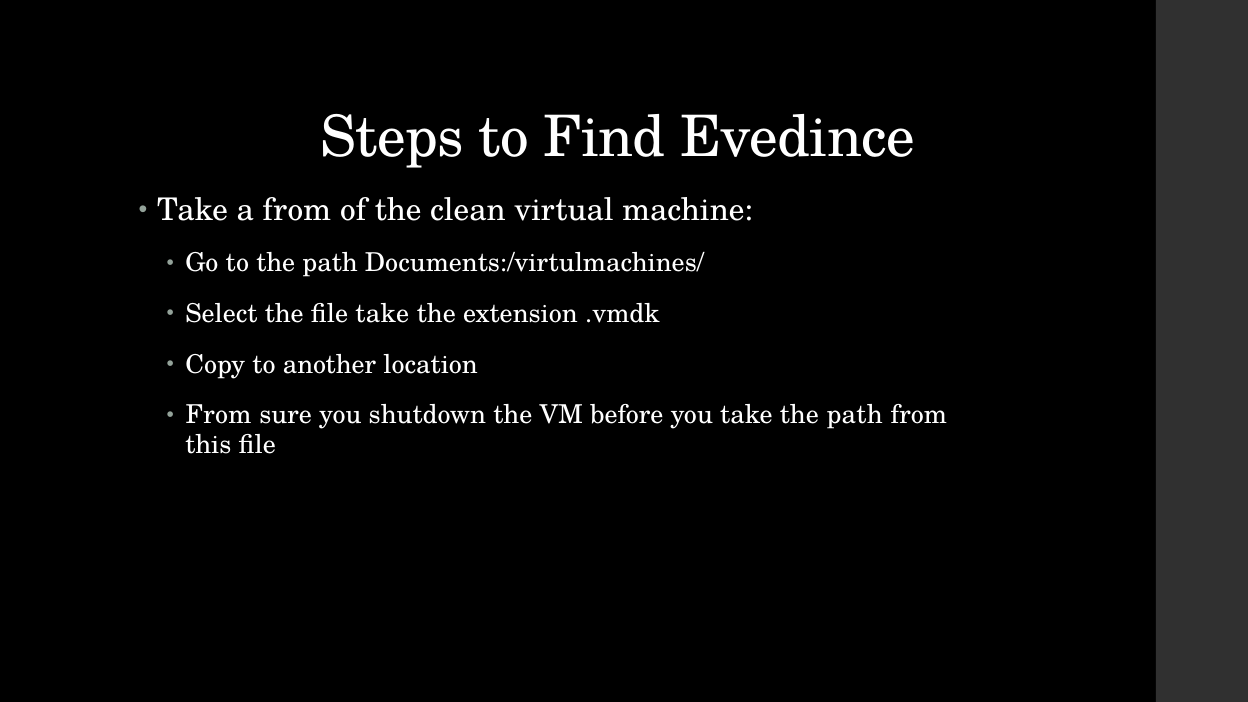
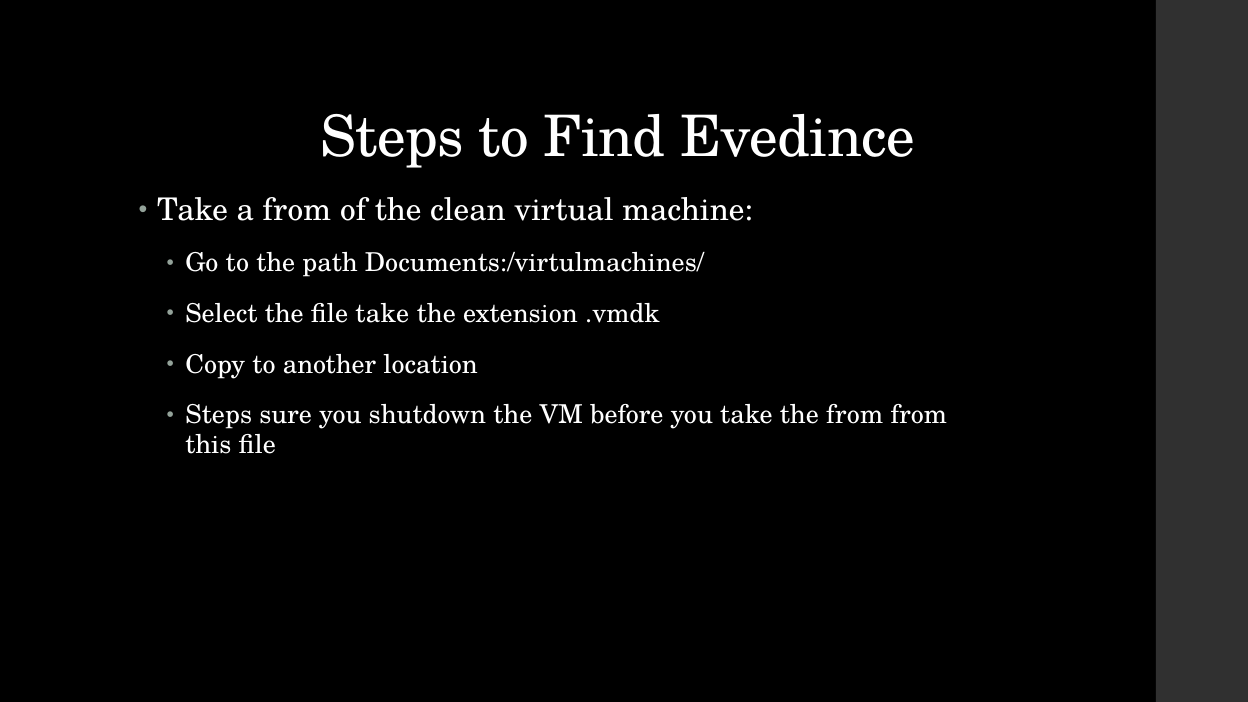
From: From -> Steps (219, 415)
take the path: path -> from (855, 415)
